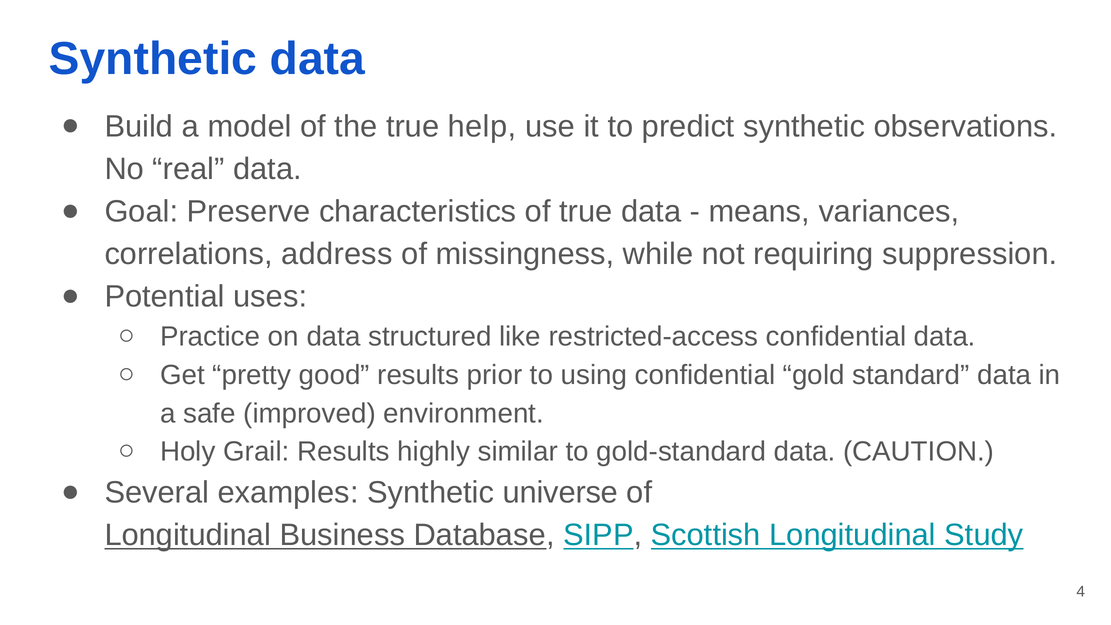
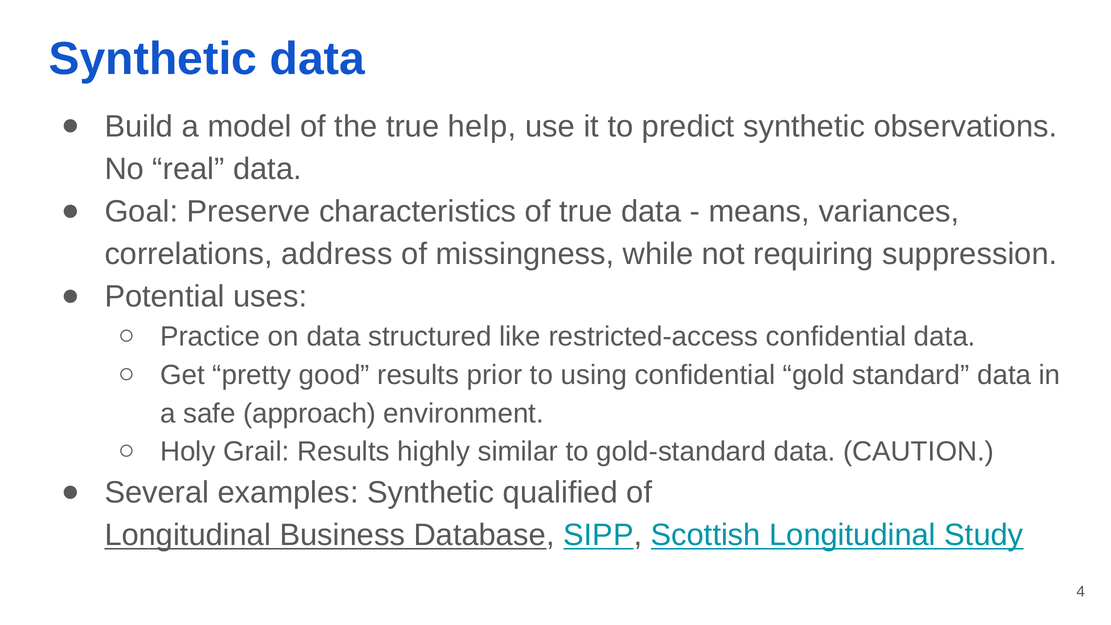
improved: improved -> approach (310, 413)
universe: universe -> qualified (560, 493)
